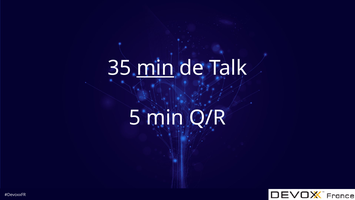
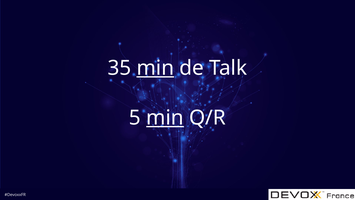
min underline: none -> present (165, 118)
